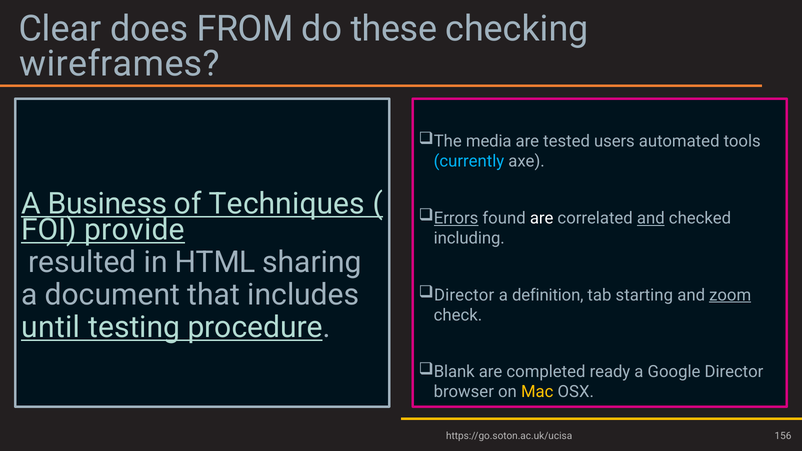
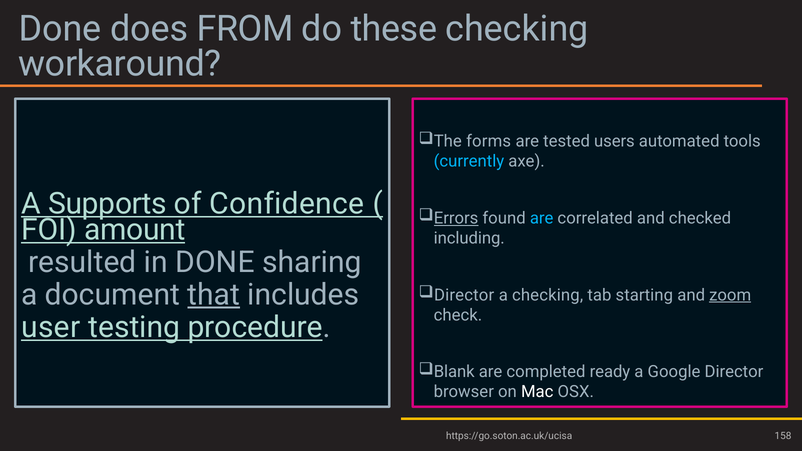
Clear: Clear -> Done (60, 29)
wireframes: wireframes -> workaround (120, 64)
media: media -> forms (489, 141)
Business: Business -> Supports (107, 204)
Techniques: Techniques -> Confidence (287, 204)
are colour: white -> light blue (542, 218)
and underline: present -> none (651, 218)
provide: provide -> amount (135, 230)
in HTML: HTML -> DONE (215, 262)
that underline: none -> present (214, 295)
a definition: definition -> checking (548, 295)
until: until -> user (51, 327)
Mac colour: yellow -> white (537, 392)
156: 156 -> 158 (783, 436)
